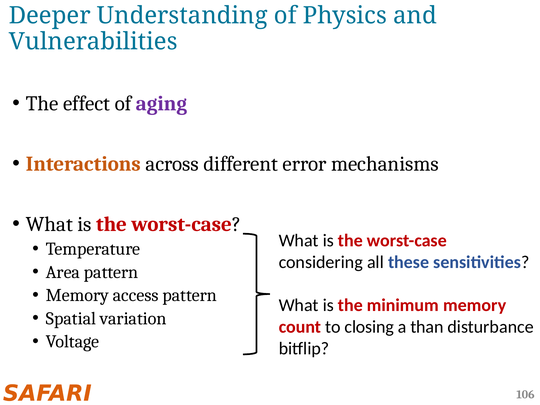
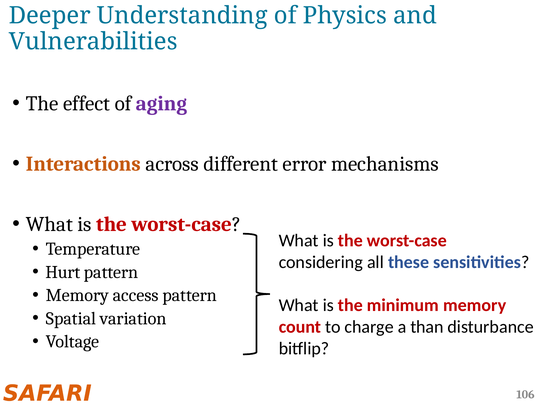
Area: Area -> Hurt (63, 272)
closing: closing -> charge (369, 327)
